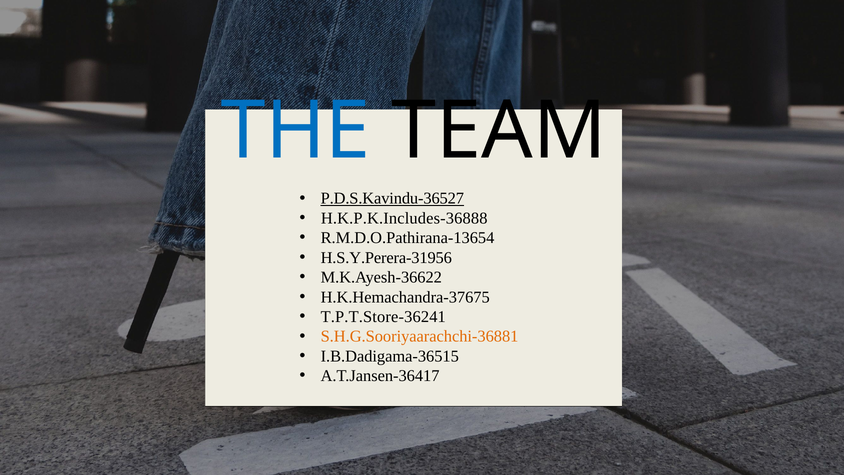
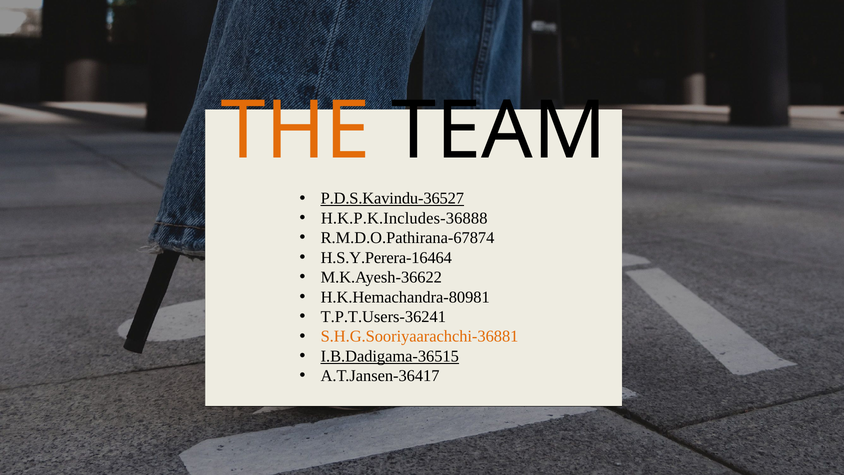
THE colour: blue -> orange (296, 131)
R.M.D.O.Pathirana-13654: R.M.D.O.Pathirana-13654 -> R.M.D.O.Pathirana-67874 (407, 238)
H.S.Y.Perera-31956: H.S.Y.Perera-31956 -> H.S.Y.Perera-16464 (386, 258)
H.K.Hemachandra-37675: H.K.Hemachandra-37675 -> H.K.Hemachandra-80981 (405, 297)
T.P.T.Store-36241: T.P.T.Store-36241 -> T.P.T.Users-36241 (383, 317)
I.B.Dadigama-36515 underline: none -> present (390, 356)
